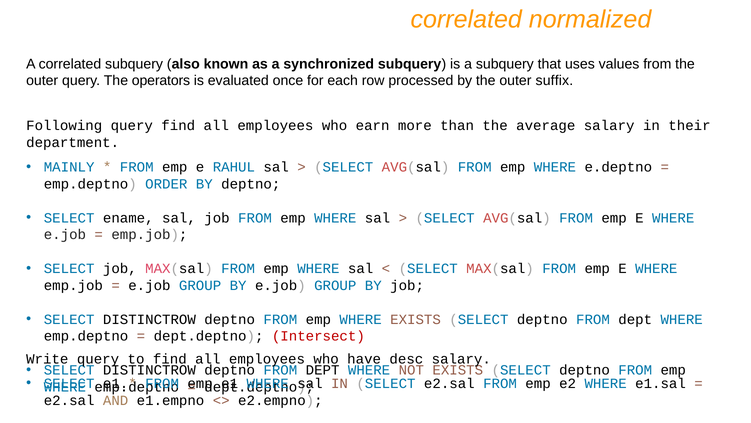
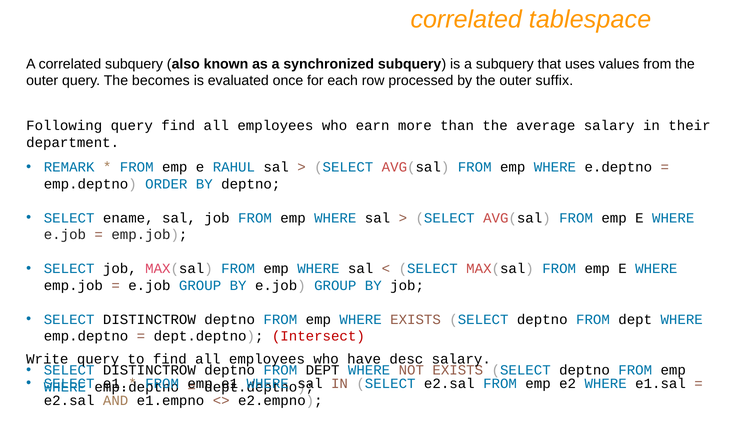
normalized: normalized -> tablespace (590, 20)
operators: operators -> becomes (161, 81)
MAINLY: MAINLY -> REMARK (69, 167)
